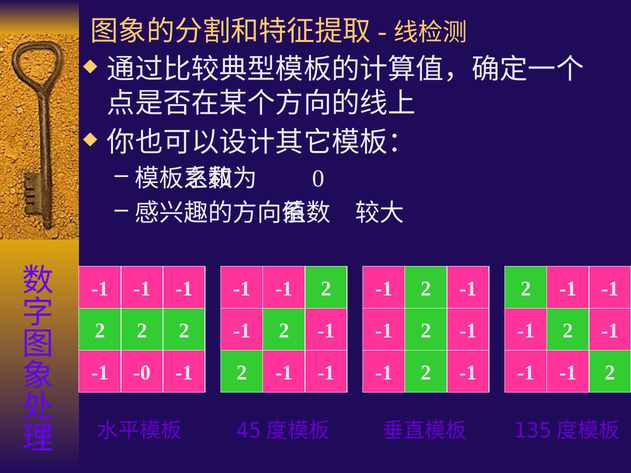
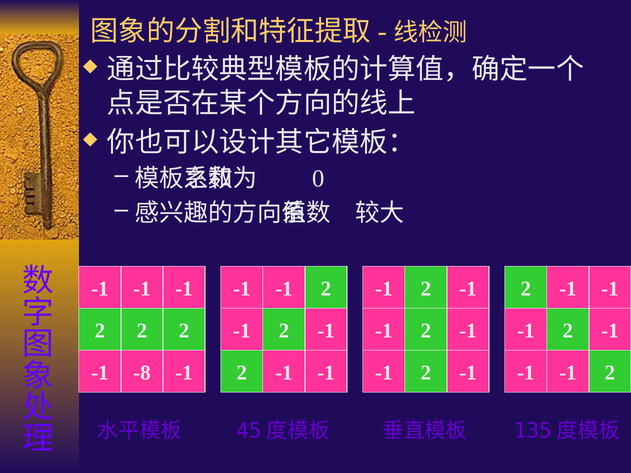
-0: -0 -> -8 (142, 373)
